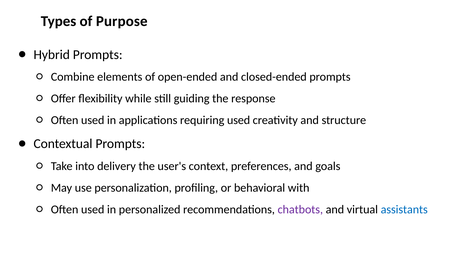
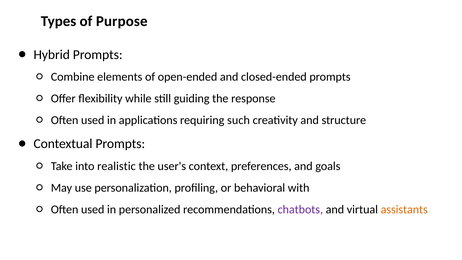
requiring used: used -> such (238, 120)
delivery: delivery -> realistic (116, 166)
assistants colour: blue -> orange (404, 209)
